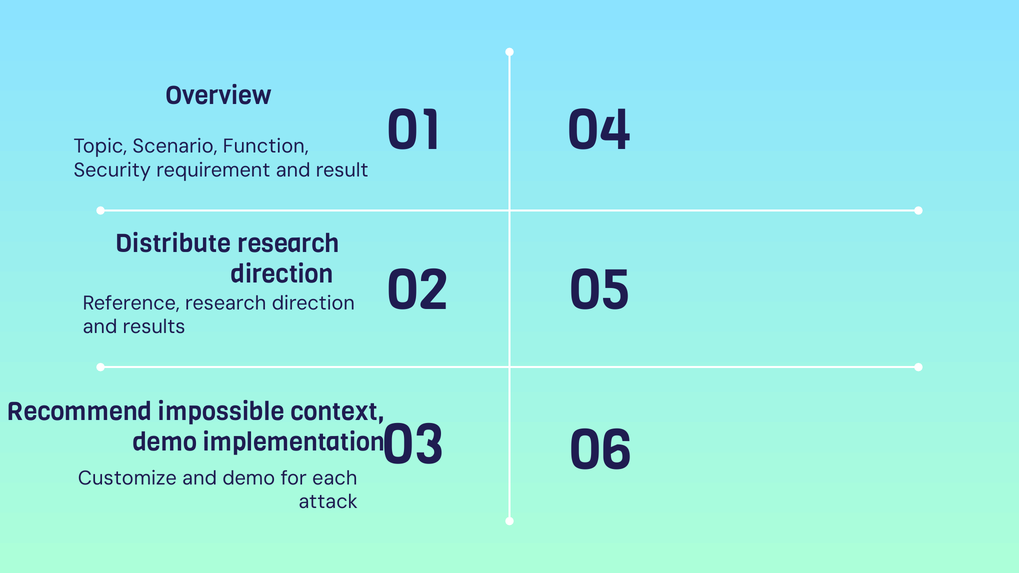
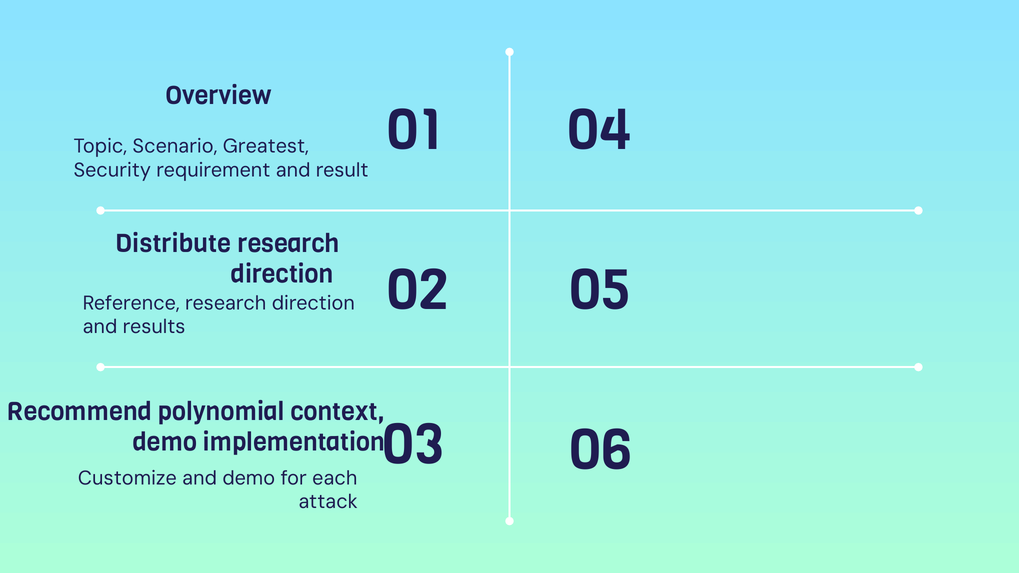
Function: Function -> Greatest (266, 146)
impossible: impossible -> polynomial (221, 412)
